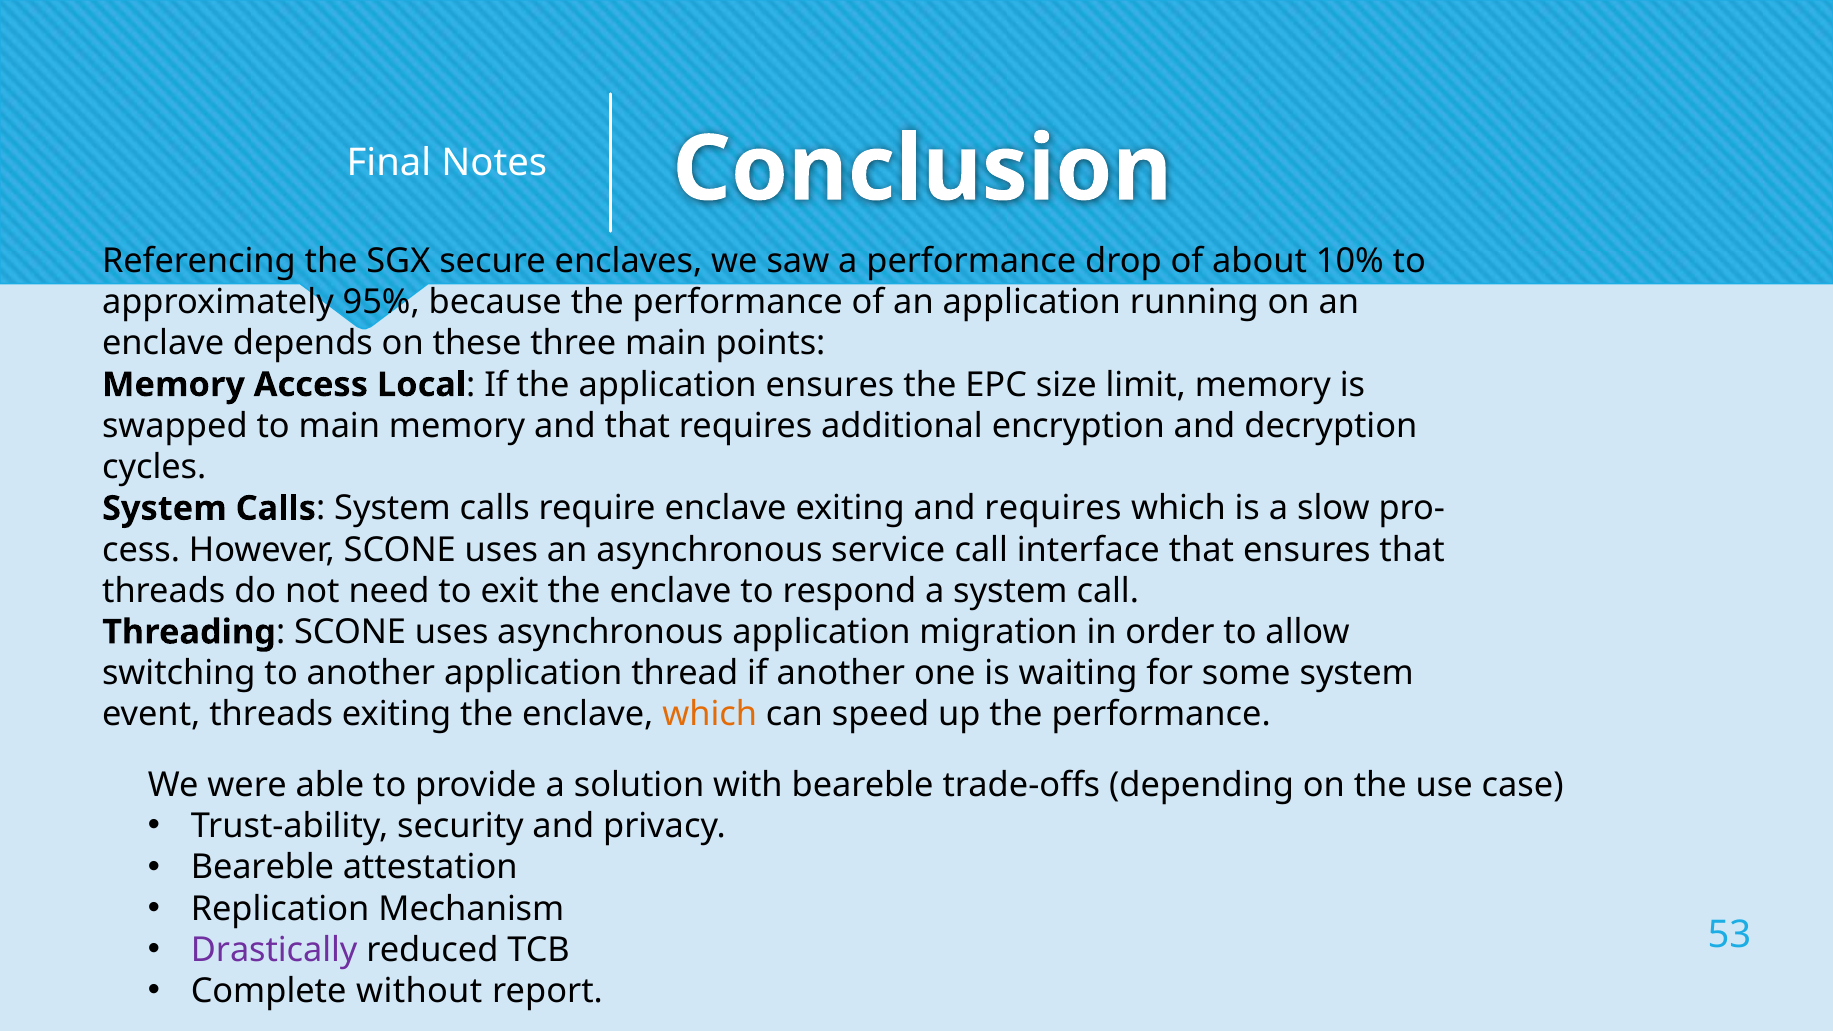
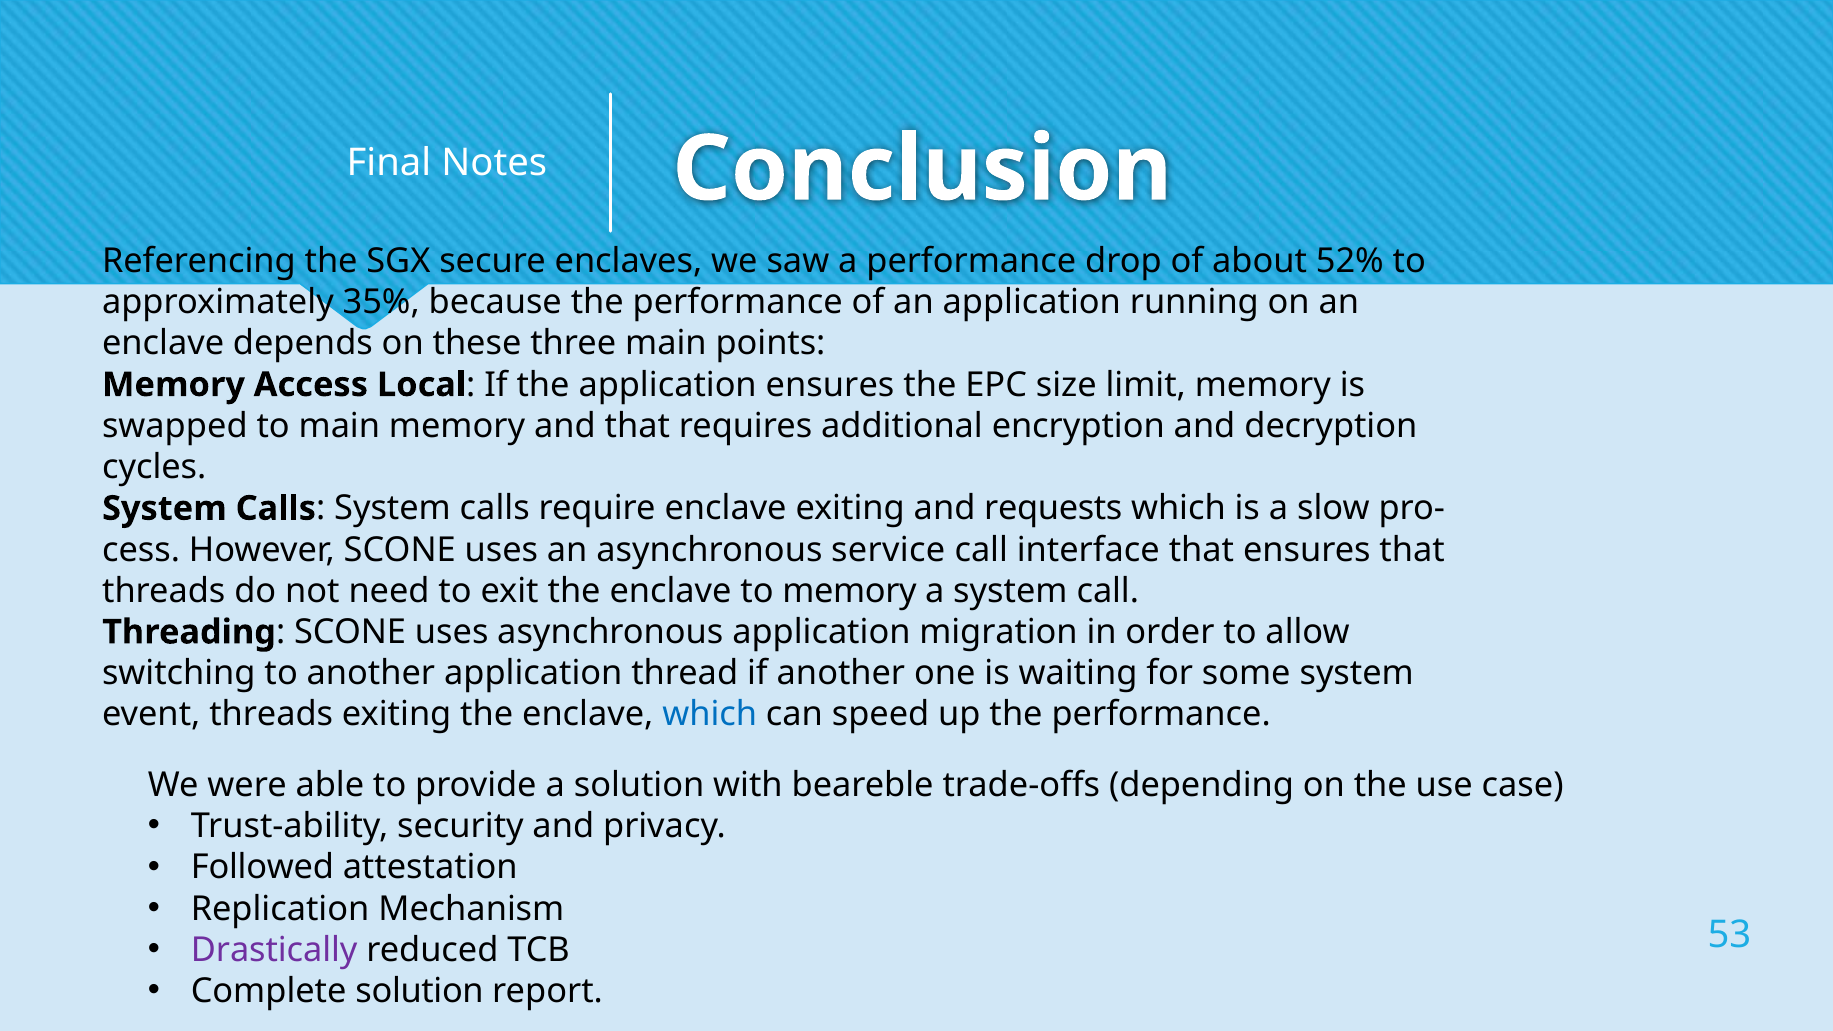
10%: 10% -> 52% (1350, 261)
95%: 95% -> 35% (381, 302)
and requires: requires -> requests (1053, 508)
to respond: respond -> memory (850, 591)
which colour: orange -> blue (710, 715)
Beareble: Beareble -> Followed (262, 868)
Complete without: without -> solution (420, 991)
